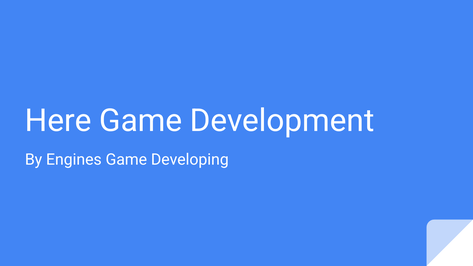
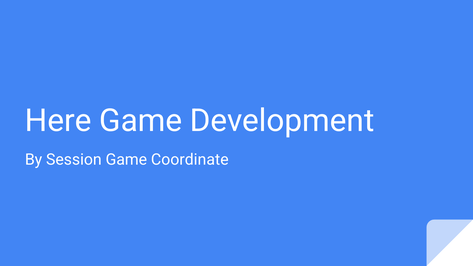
Engines: Engines -> Session (74, 160)
Developing: Developing -> Coordinate (190, 160)
